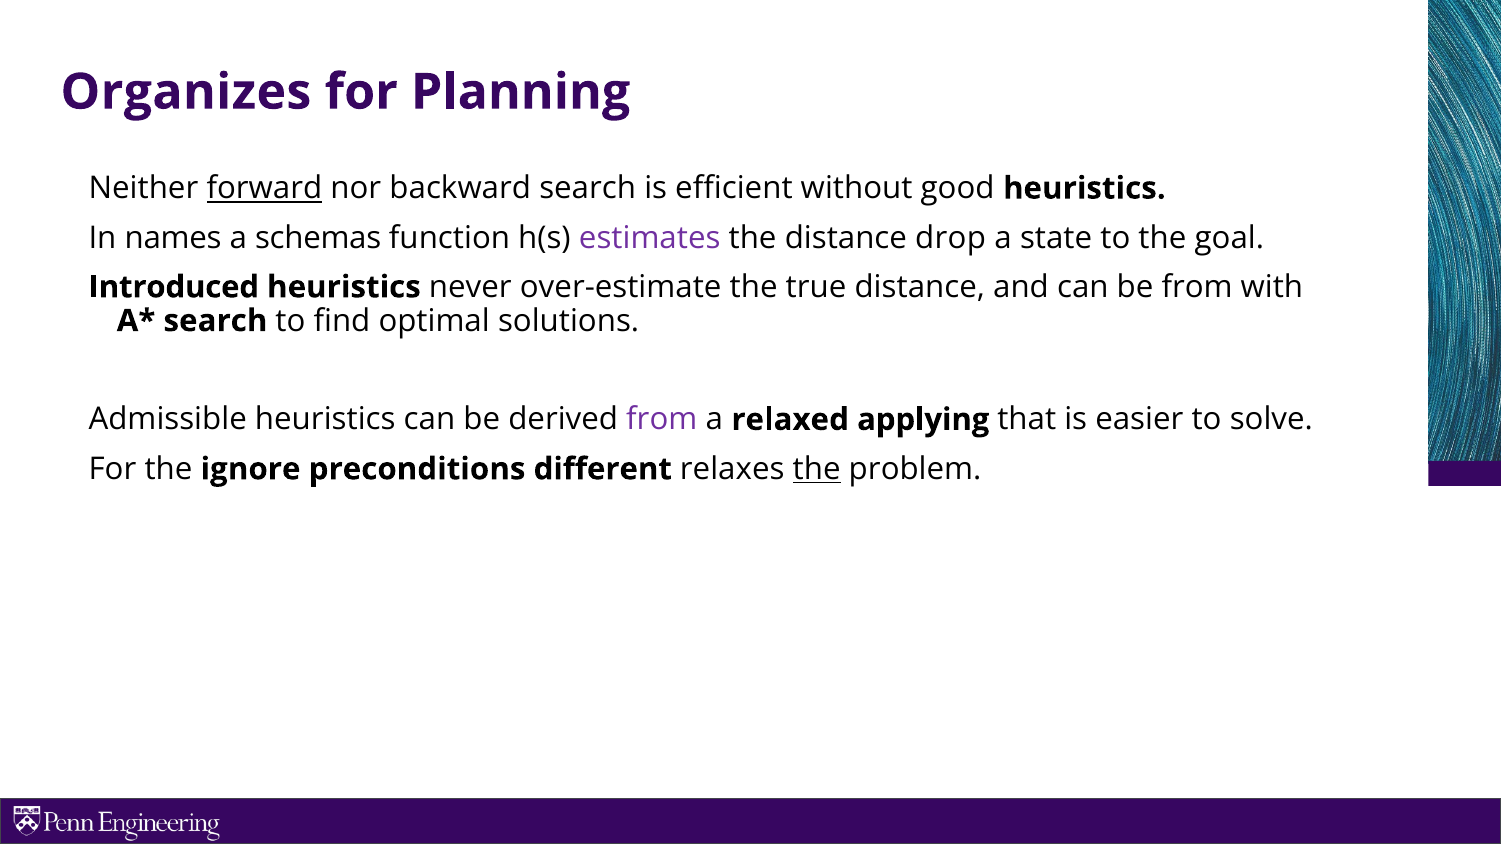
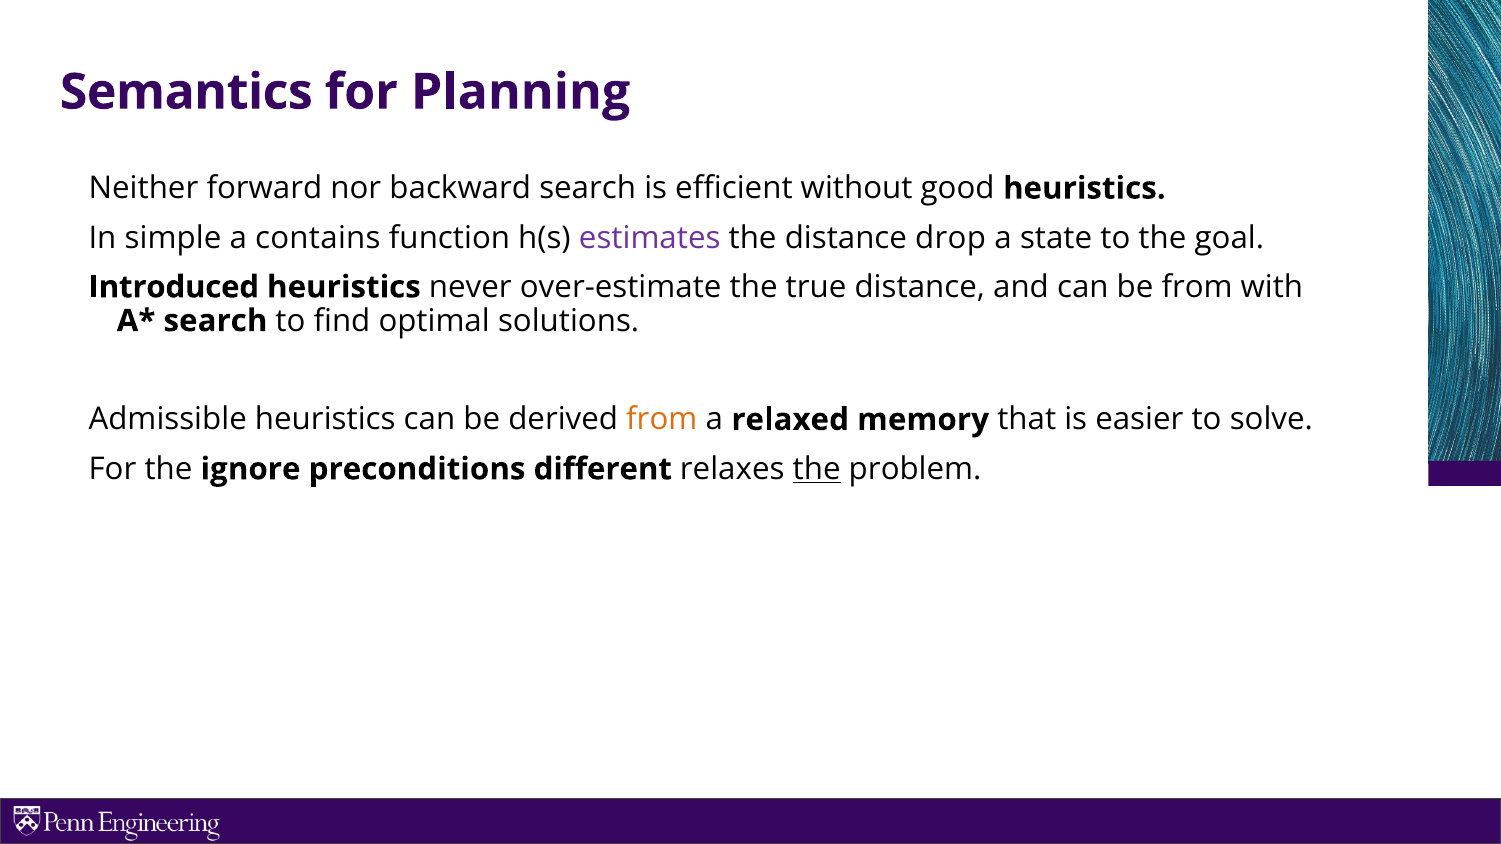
Organizes: Organizes -> Semantics (186, 92)
forward underline: present -> none (264, 188)
names: names -> simple (173, 238)
schemas: schemas -> contains (318, 238)
from colour: purple -> orange (662, 420)
applying: applying -> memory (923, 420)
